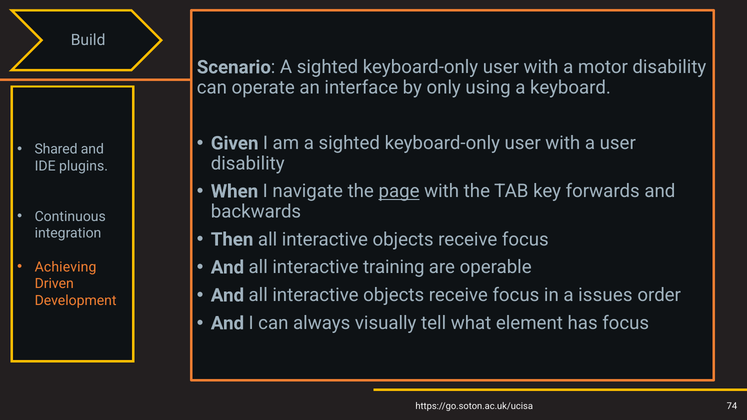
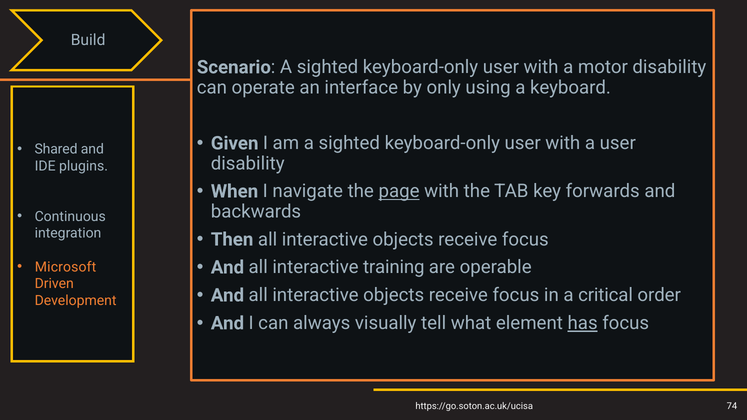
Achieving: Achieving -> Microsoft (66, 267)
issues: issues -> critical (606, 295)
has underline: none -> present (583, 323)
